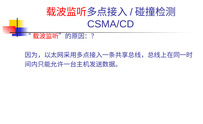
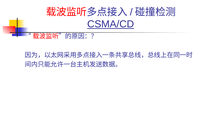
CSMA/CD underline: none -> present (111, 24)
